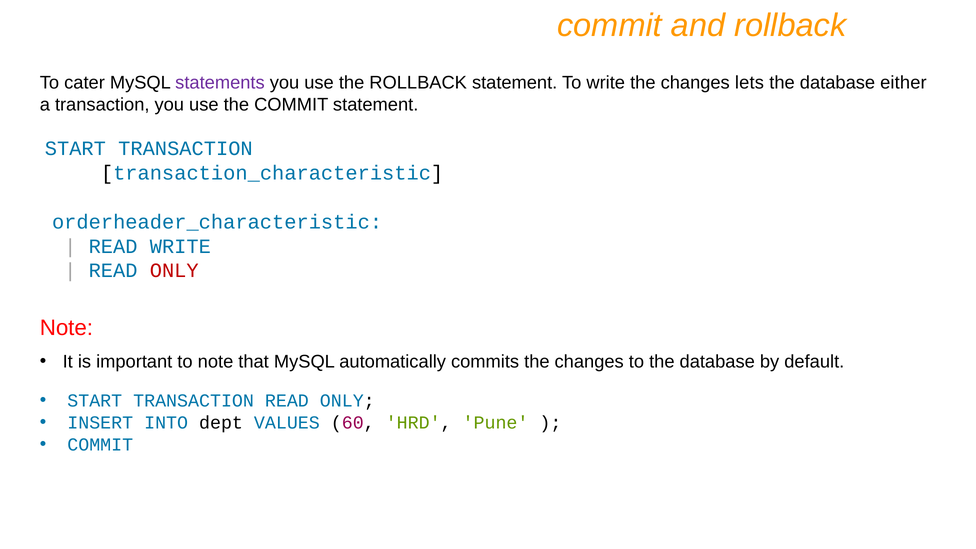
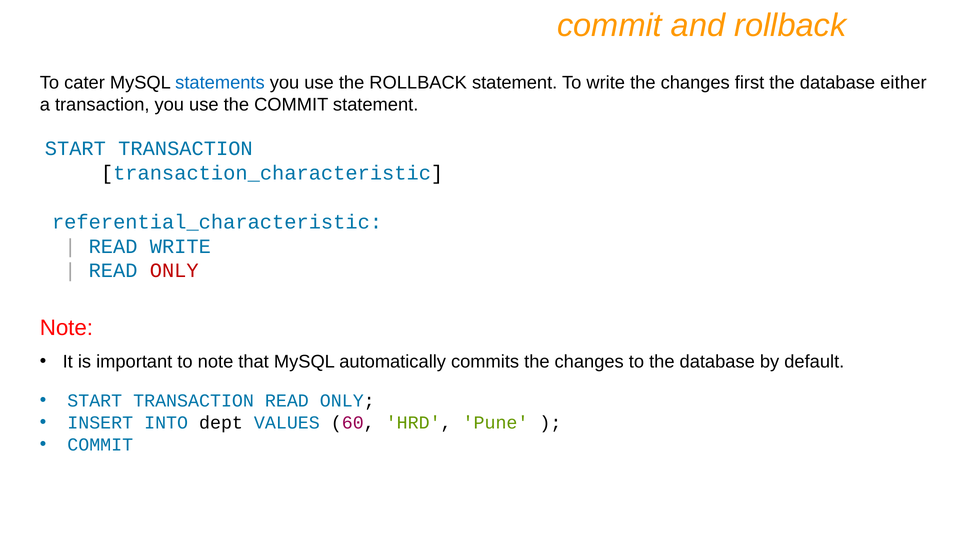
statements colour: purple -> blue (220, 83)
lets: lets -> first (750, 83)
orderheader_characteristic: orderheader_characteristic -> referential_characteristic (217, 222)
